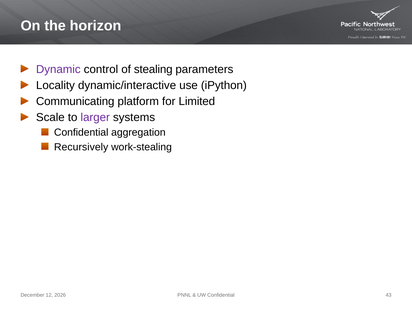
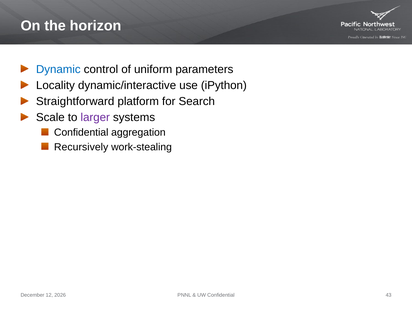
Dynamic colour: purple -> blue (58, 69)
stealing: stealing -> uniform (153, 69)
Communicating: Communicating -> Straightforward (75, 102)
Limited: Limited -> Search (197, 102)
